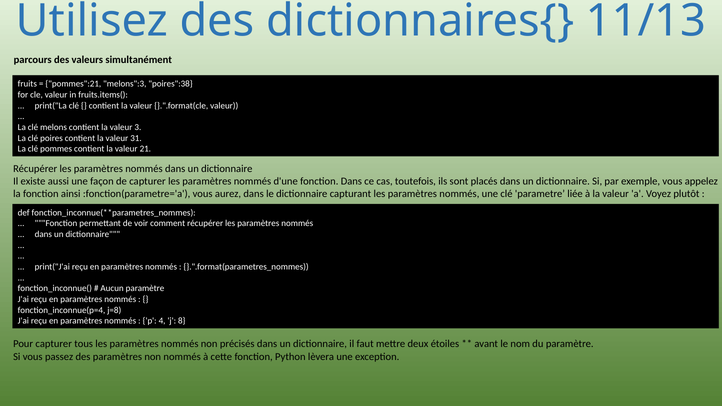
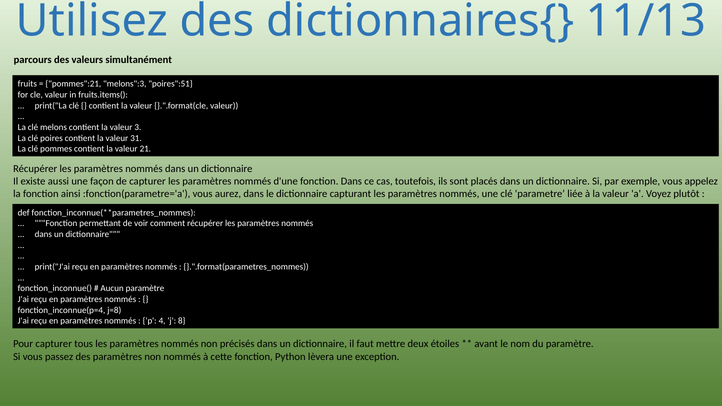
poires":38: poires":38 -> poires":51 (171, 84)
